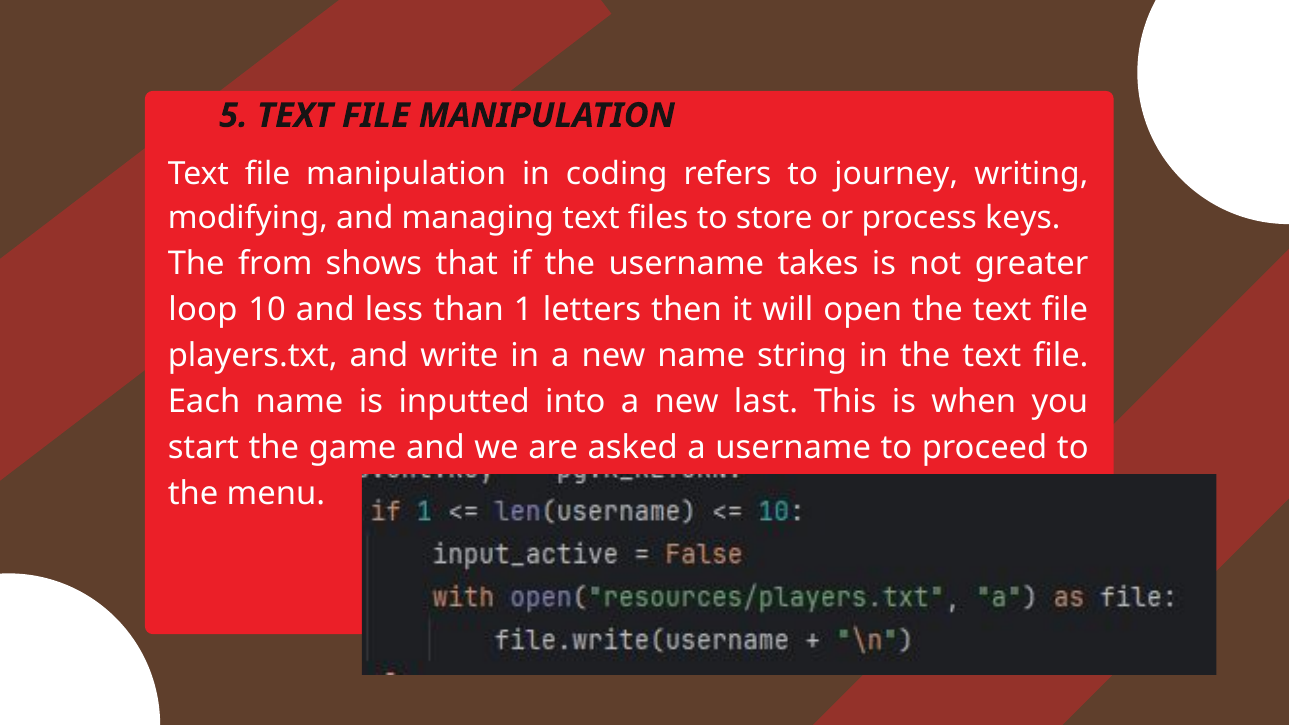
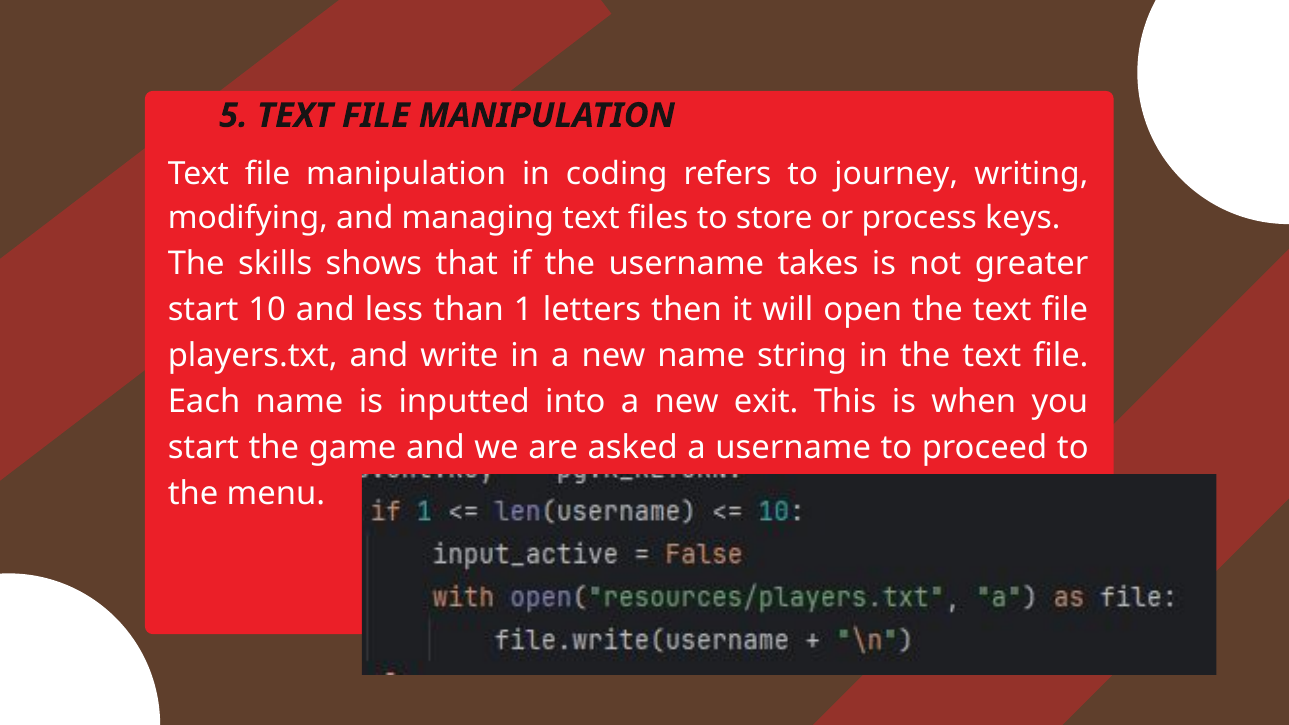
from: from -> skills (275, 264)
loop: loop -> start (203, 310)
last: last -> exit (766, 402)
